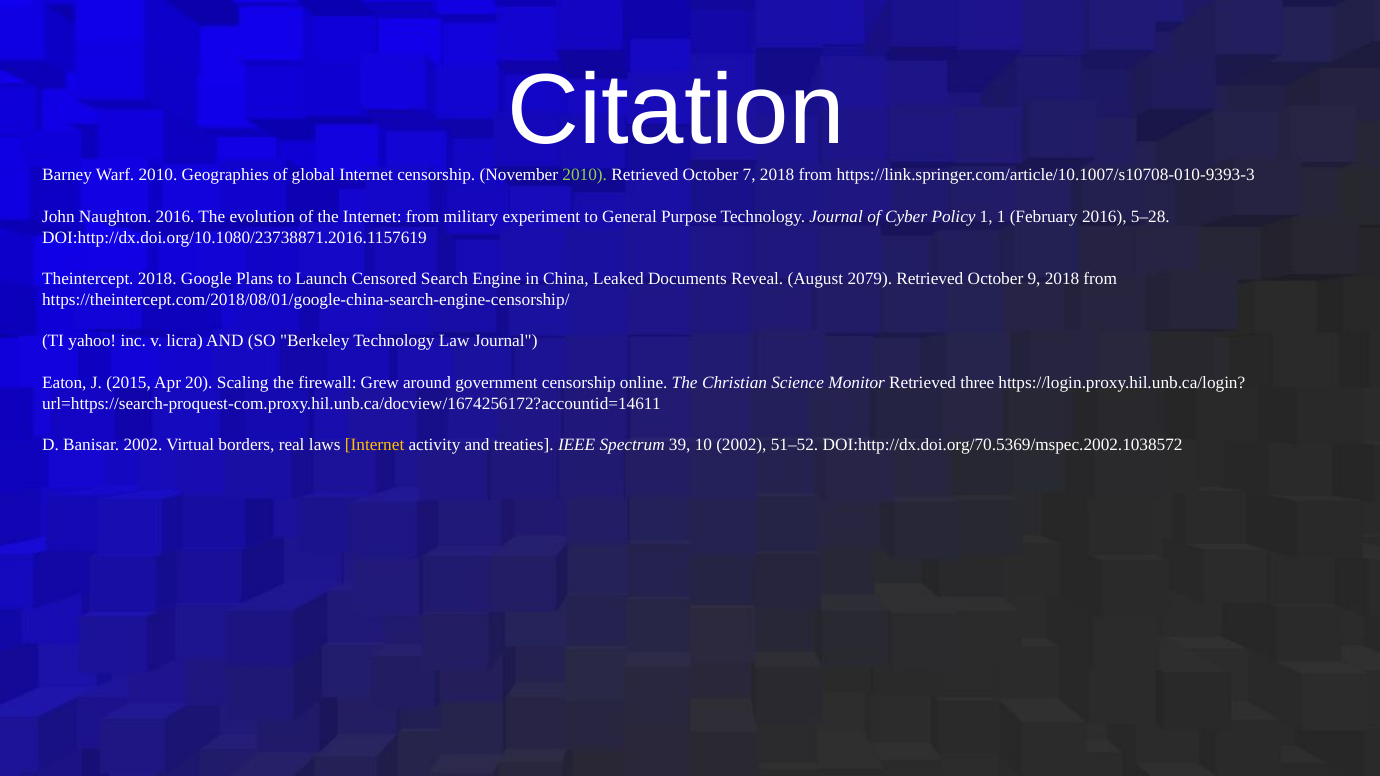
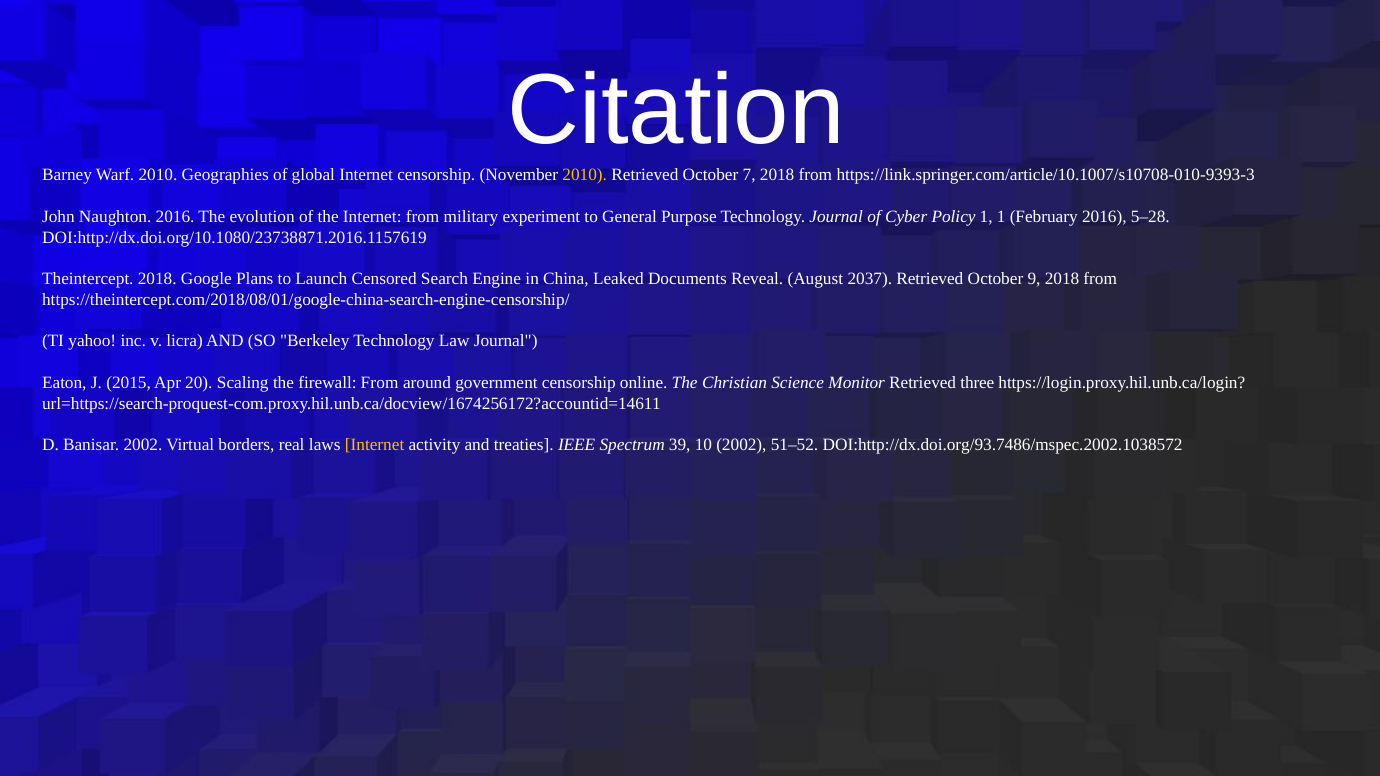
2010 colour: light green -> yellow (585, 175)
2079: 2079 -> 2037 (870, 279)
firewall Grew: Grew -> From (380, 383)
DOI:http://dx.doi.org/70.5369/mspec.2002.1038572: DOI:http://dx.doi.org/70.5369/mspec.2002.1038572 -> DOI:http://dx.doi.org/93.7486/mspec.2002.1038572 (1003, 445)
